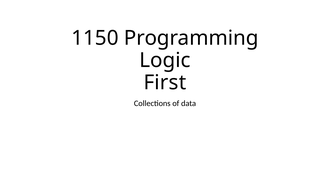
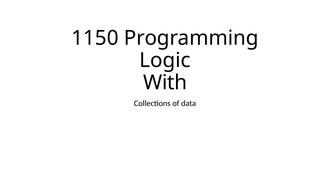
First: First -> With (165, 82)
